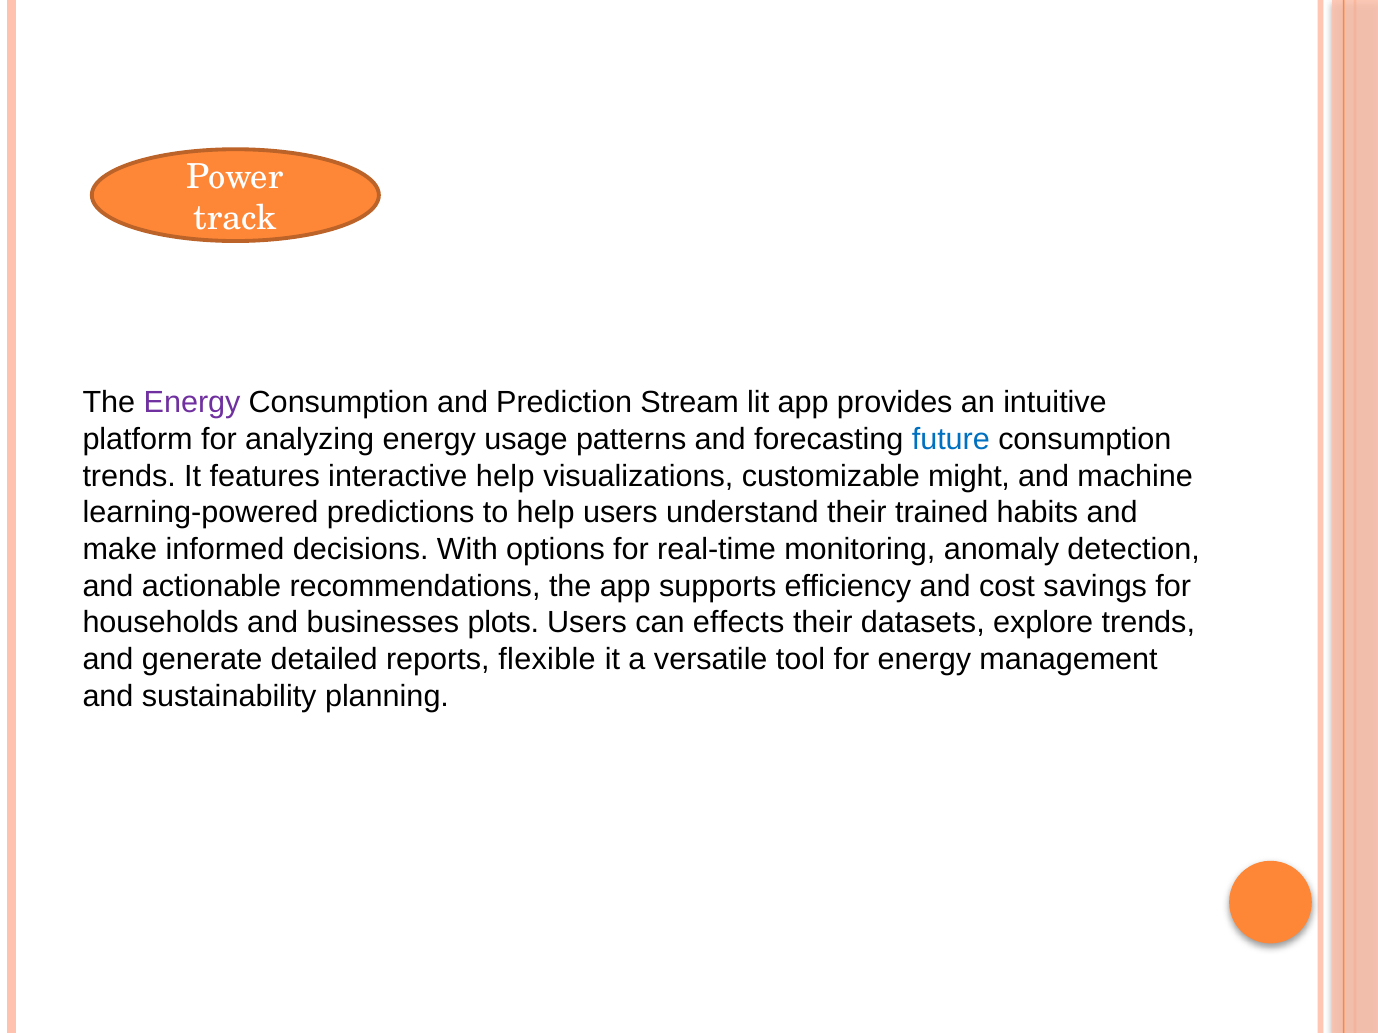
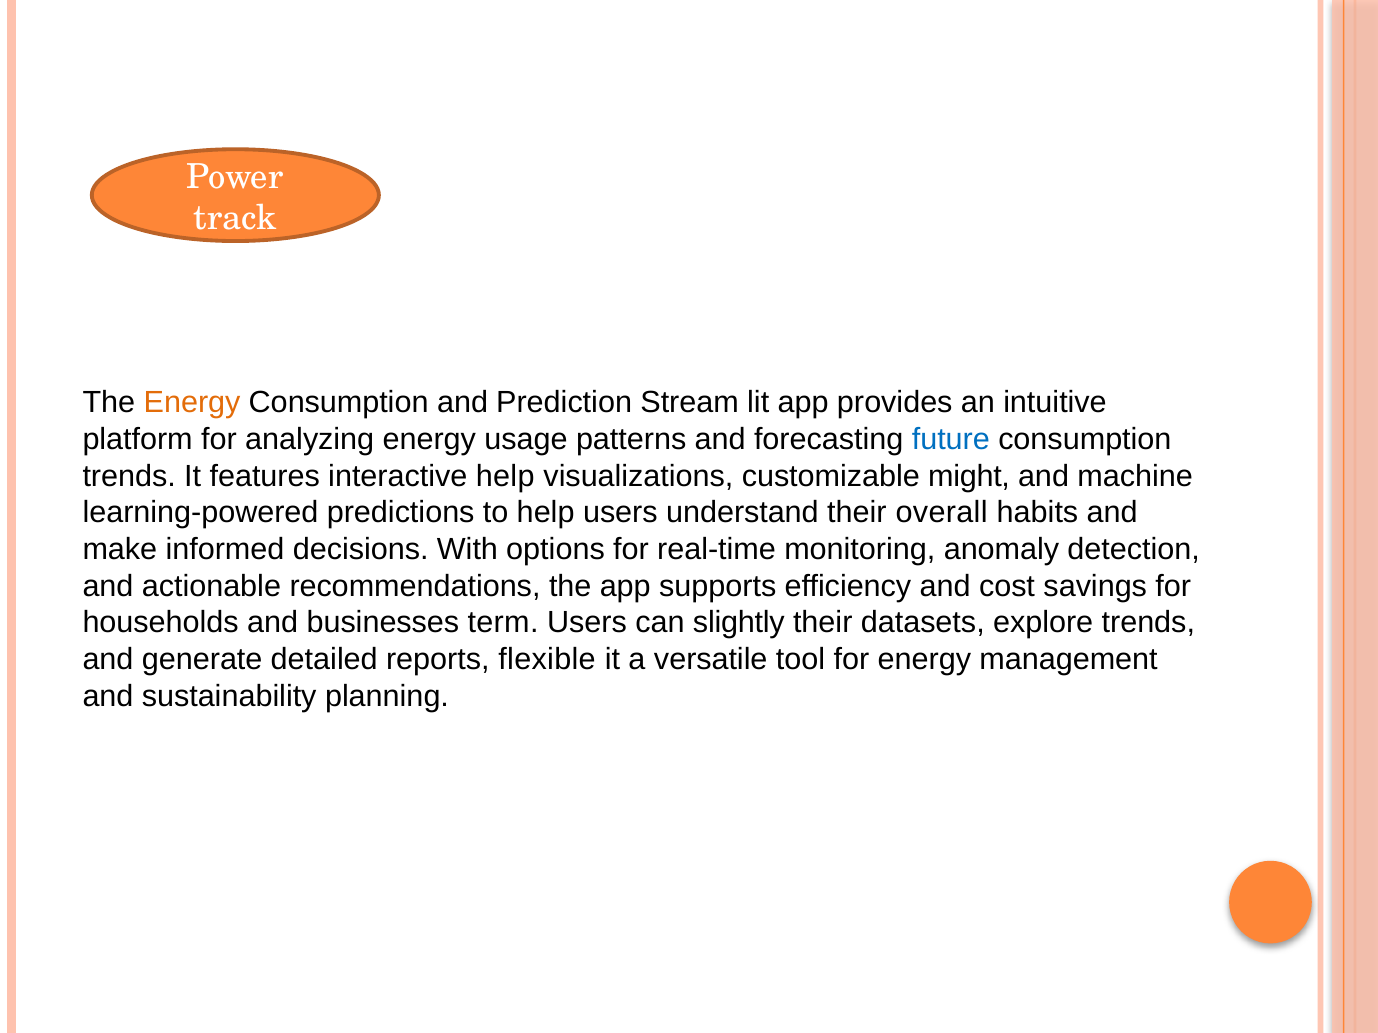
Energy colour: purple -> orange (192, 403)
trained: trained -> overall (942, 513)
plots: plots -> term (503, 623)
effects: effects -> slightly (739, 623)
